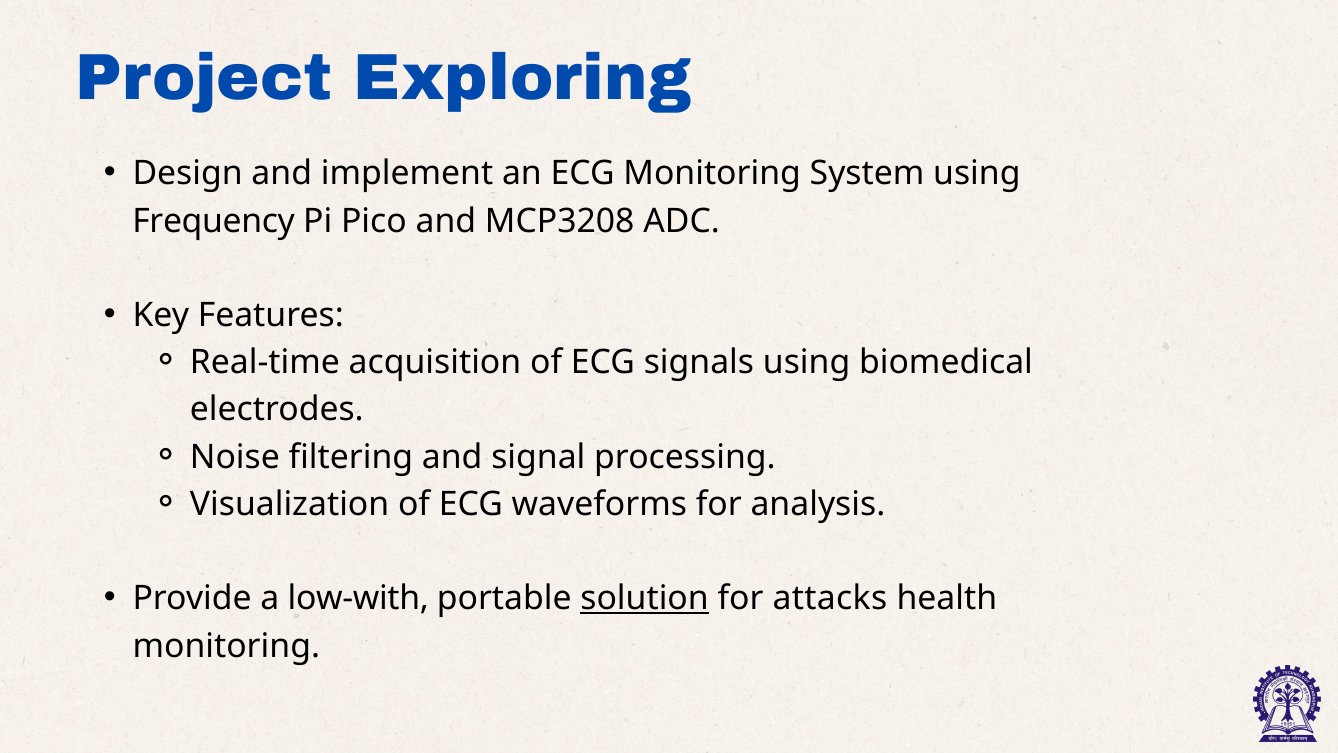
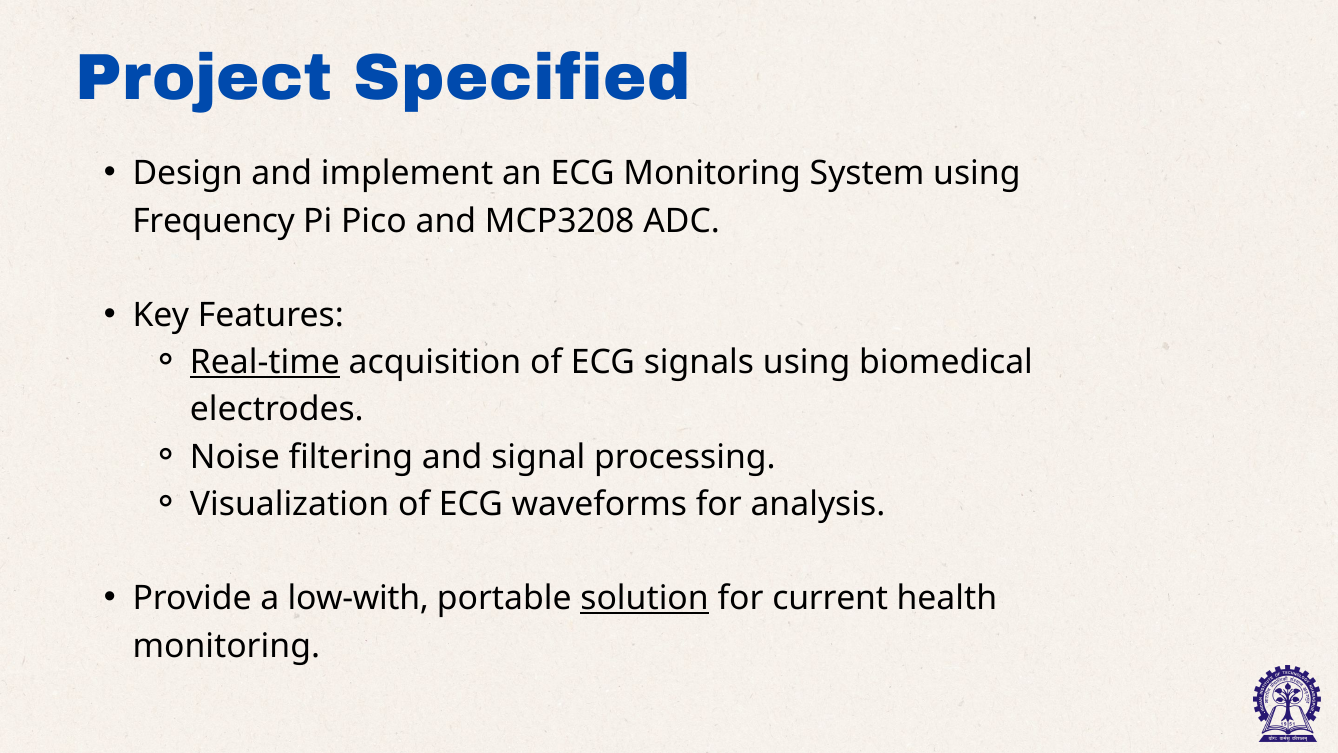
Exploring: Exploring -> Specified (523, 78)
Real-time underline: none -> present (265, 362)
attacks: attacks -> current (830, 598)
